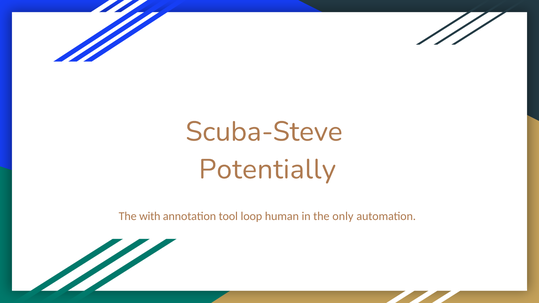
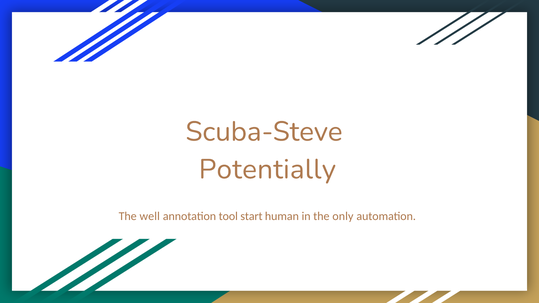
with: with -> well (150, 216)
loop: loop -> start (251, 216)
